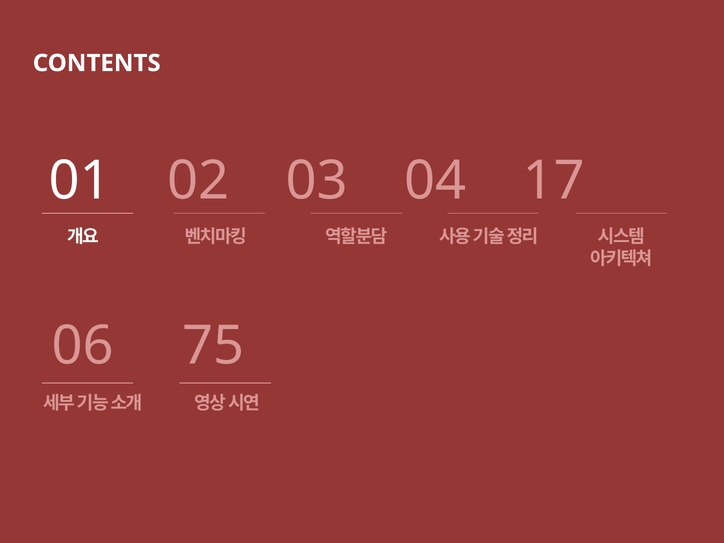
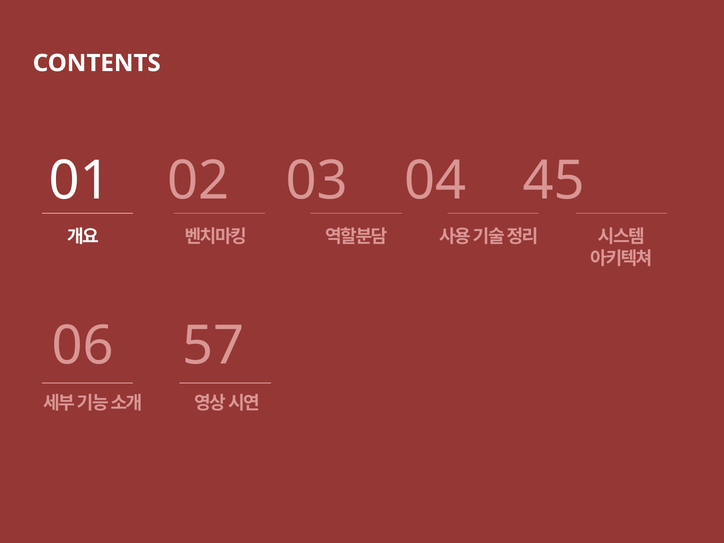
17: 17 -> 45 (554, 181)
75: 75 -> 57 (213, 346)
